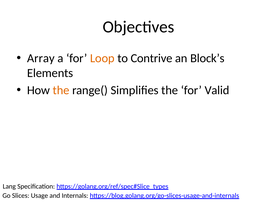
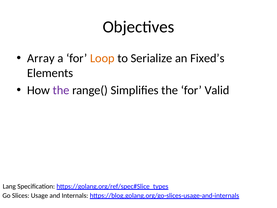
Contrive: Contrive -> Serialize (151, 58)
Block’s: Block’s -> Fixed’s (207, 58)
the colour: orange -> purple (61, 90)
